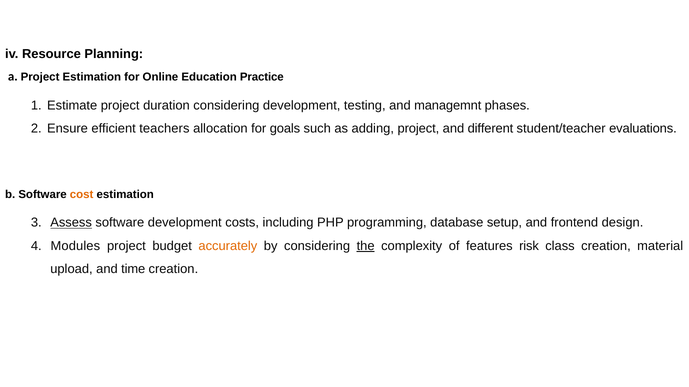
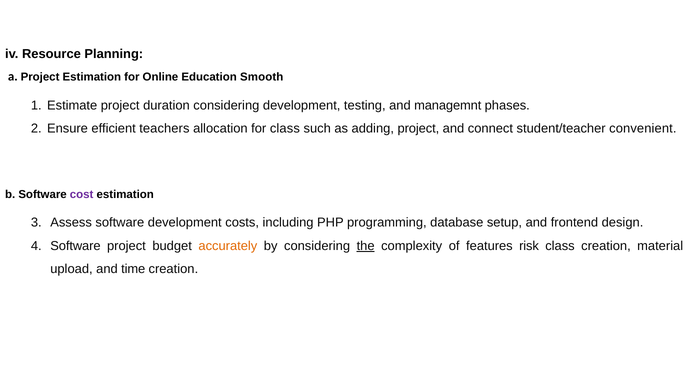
Practice: Practice -> Smooth (262, 77)
for goals: goals -> class (285, 129)
different: different -> connect (490, 129)
evaluations: evaluations -> convenient (643, 129)
cost colour: orange -> purple (82, 195)
Assess underline: present -> none (71, 223)
Modules: Modules -> Software (75, 246)
